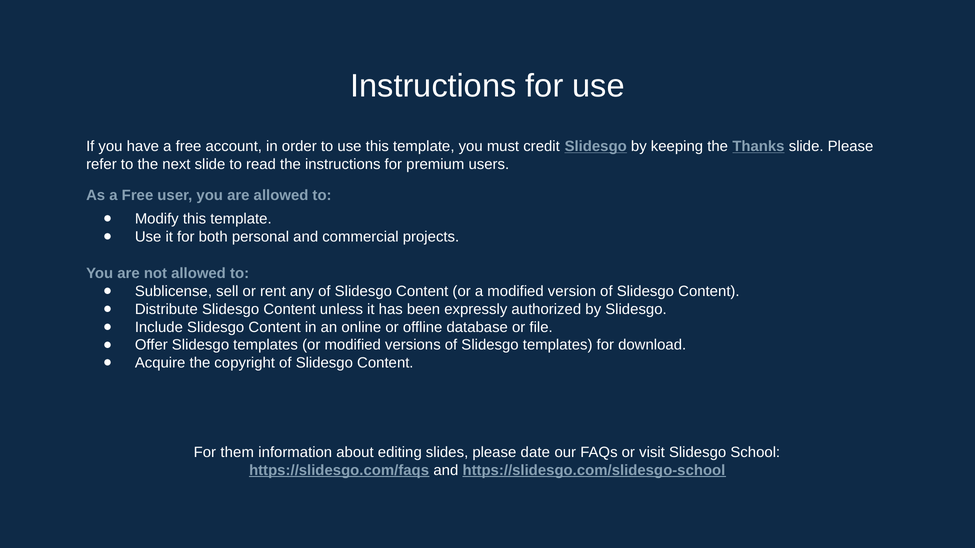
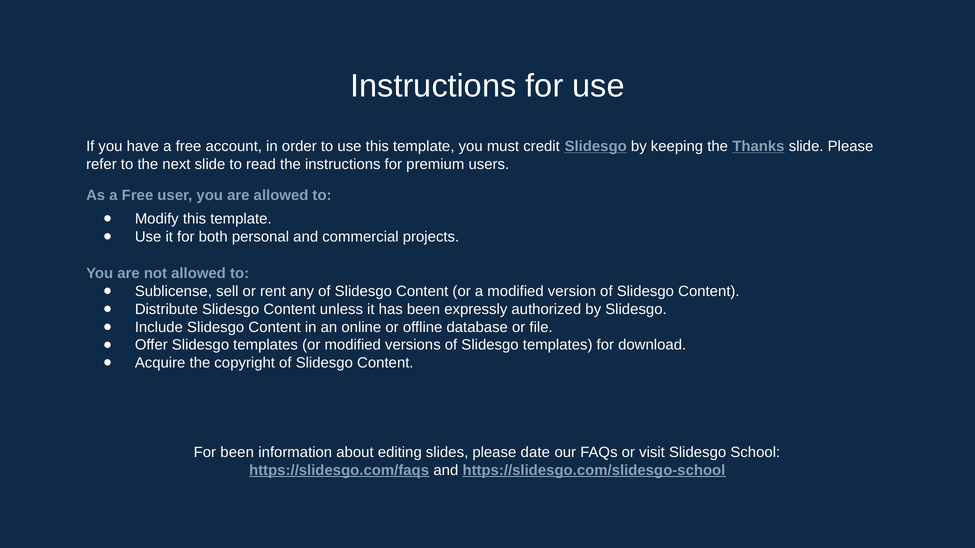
For them: them -> been (237, 453)
